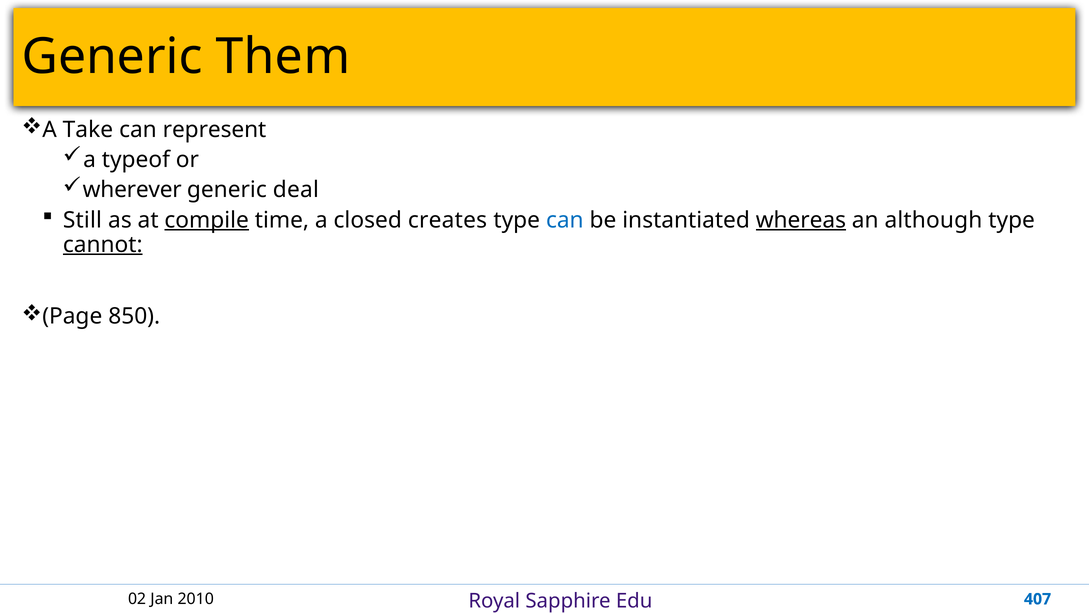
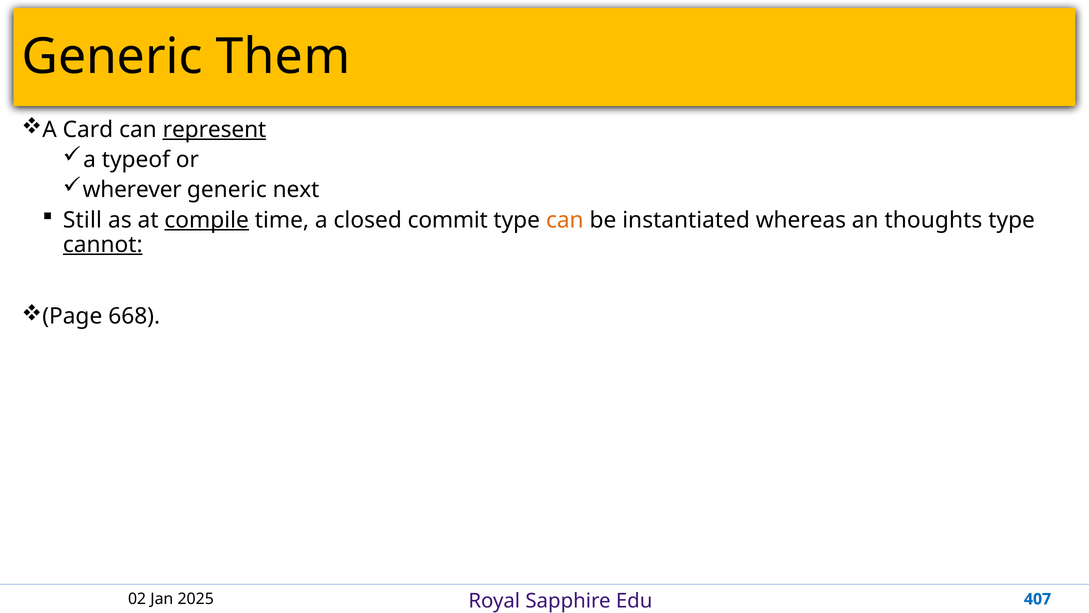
Take: Take -> Card (88, 129)
represent underline: none -> present (215, 129)
deal: deal -> next (296, 190)
creates: creates -> commit (448, 220)
can colour: blue -> orange (565, 220)
whereas underline: present -> none (801, 220)
although: although -> thoughts (933, 220)
850: 850 -> 668 (134, 316)
2010: 2010 -> 2025 (196, 599)
